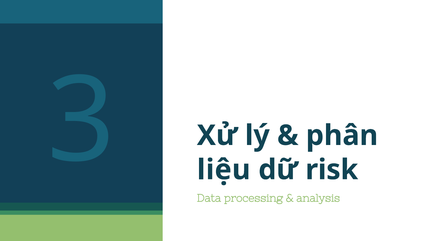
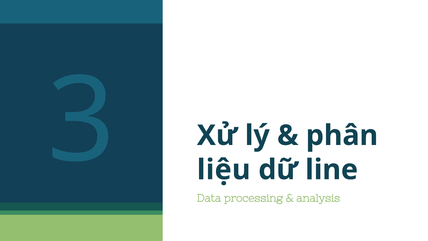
risk: risk -> line (332, 170)
